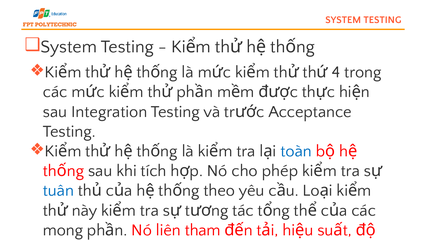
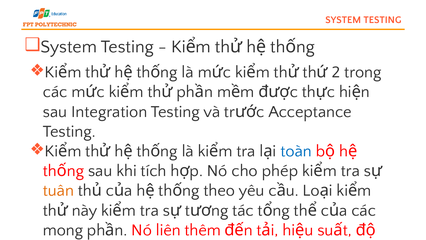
4: 4 -> 2 (336, 72)
tuân colour: blue -> orange (58, 190)
tham: tham -> thêm (203, 230)
